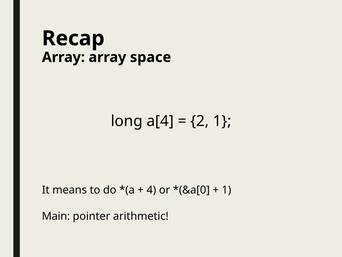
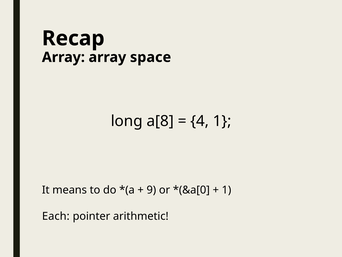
a[4: a[4 -> a[8 (160, 121)
2: 2 -> 4 (200, 121)
4: 4 -> 9 (151, 190)
Main: Main -> Each (56, 216)
